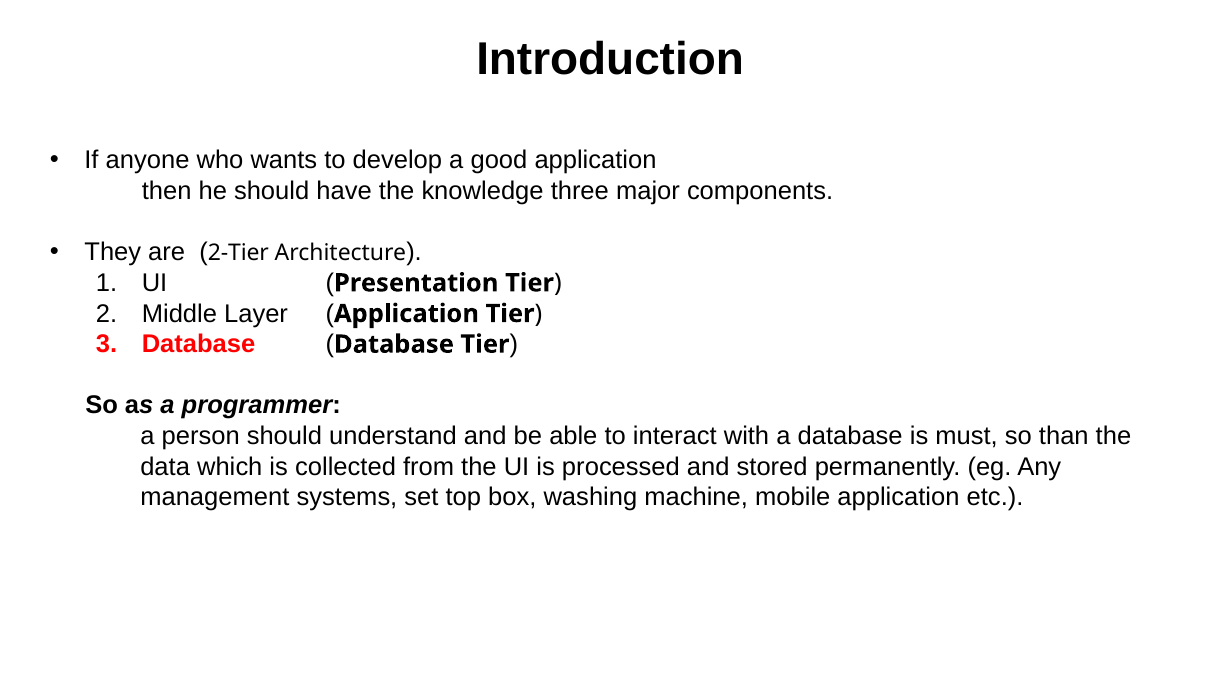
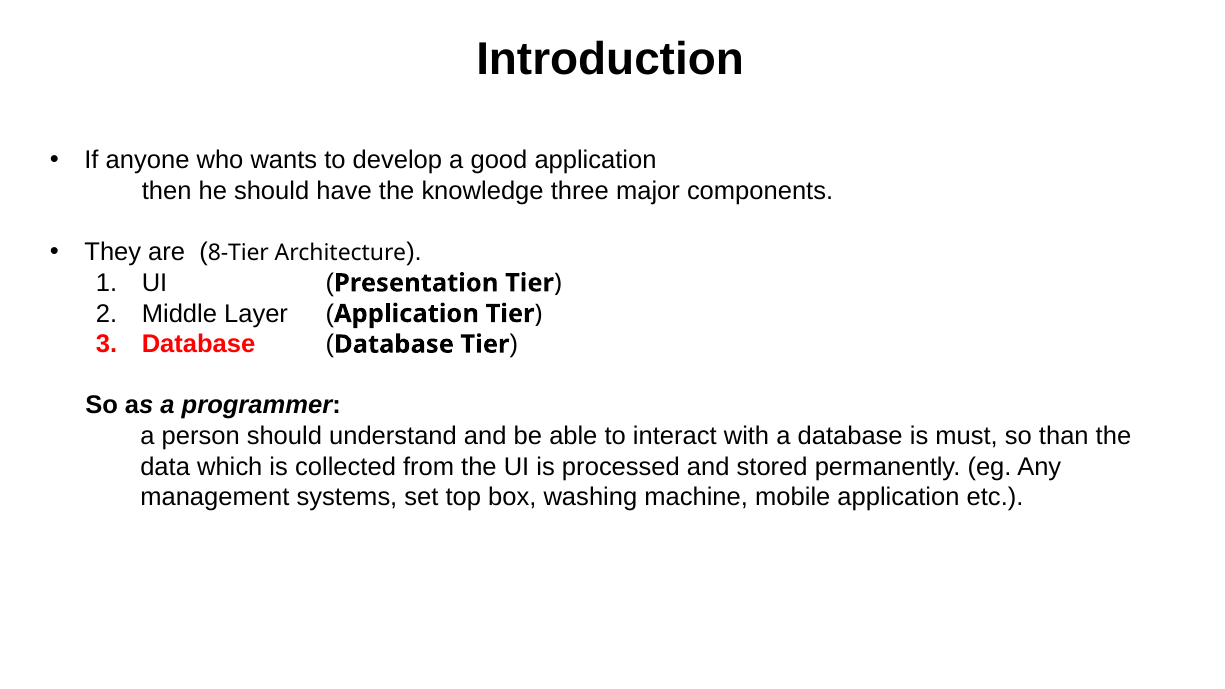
2-Tier: 2-Tier -> 8-Tier (238, 253)
